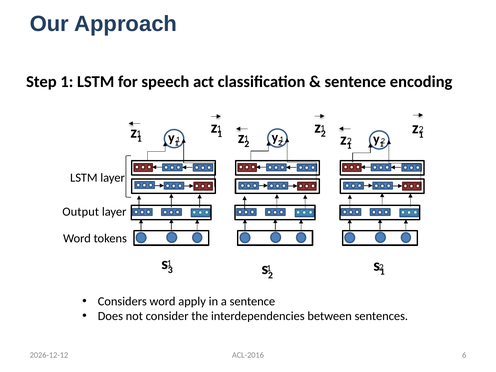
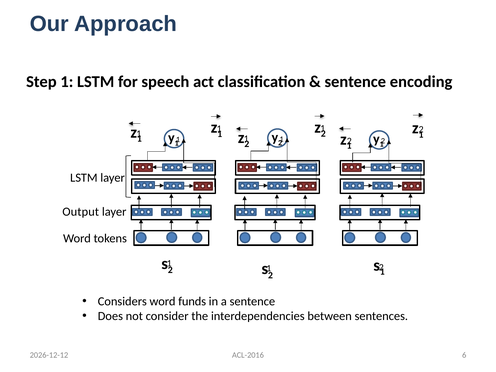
3: 3 -> 2 (170, 270)
apply: apply -> funds (192, 301)
